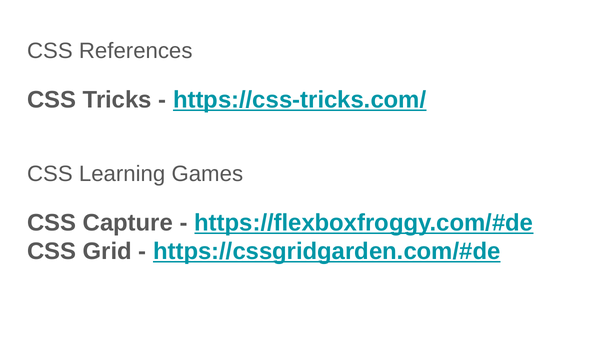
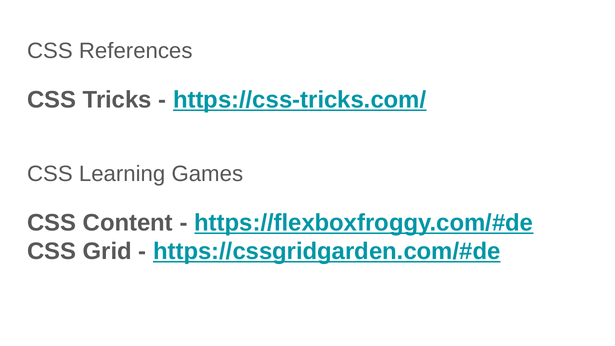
Capture: Capture -> Content (128, 223)
